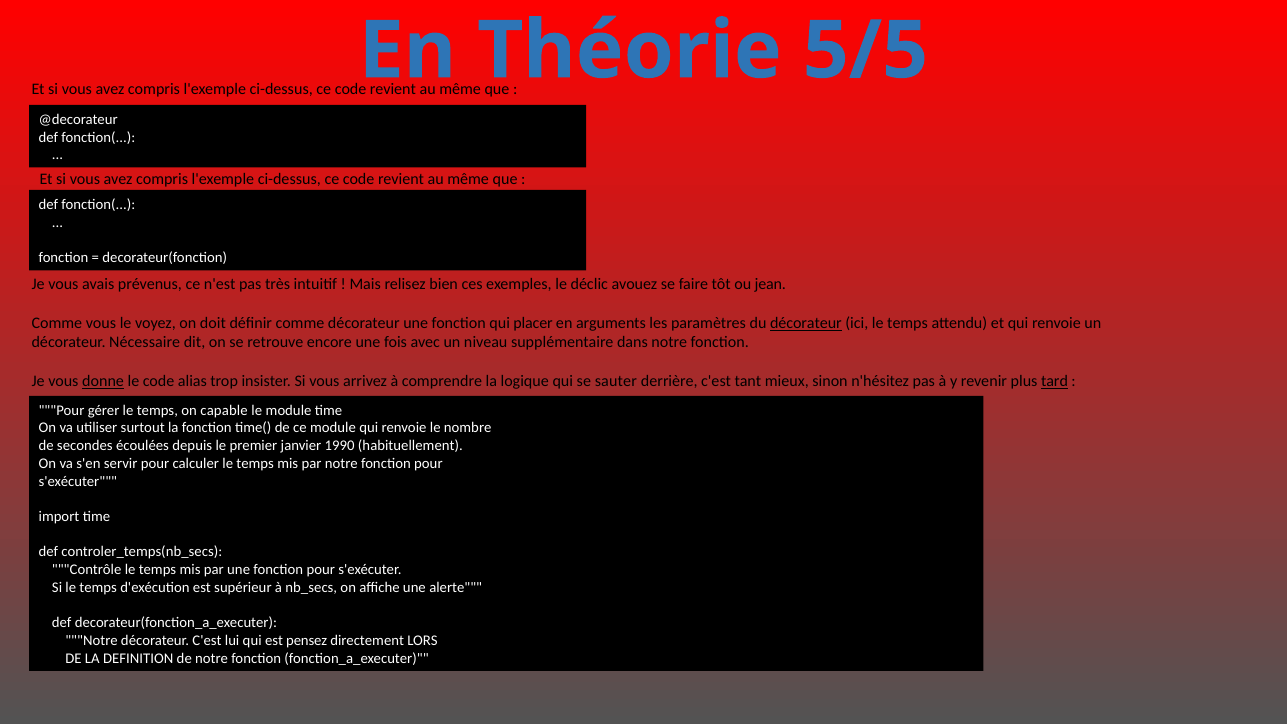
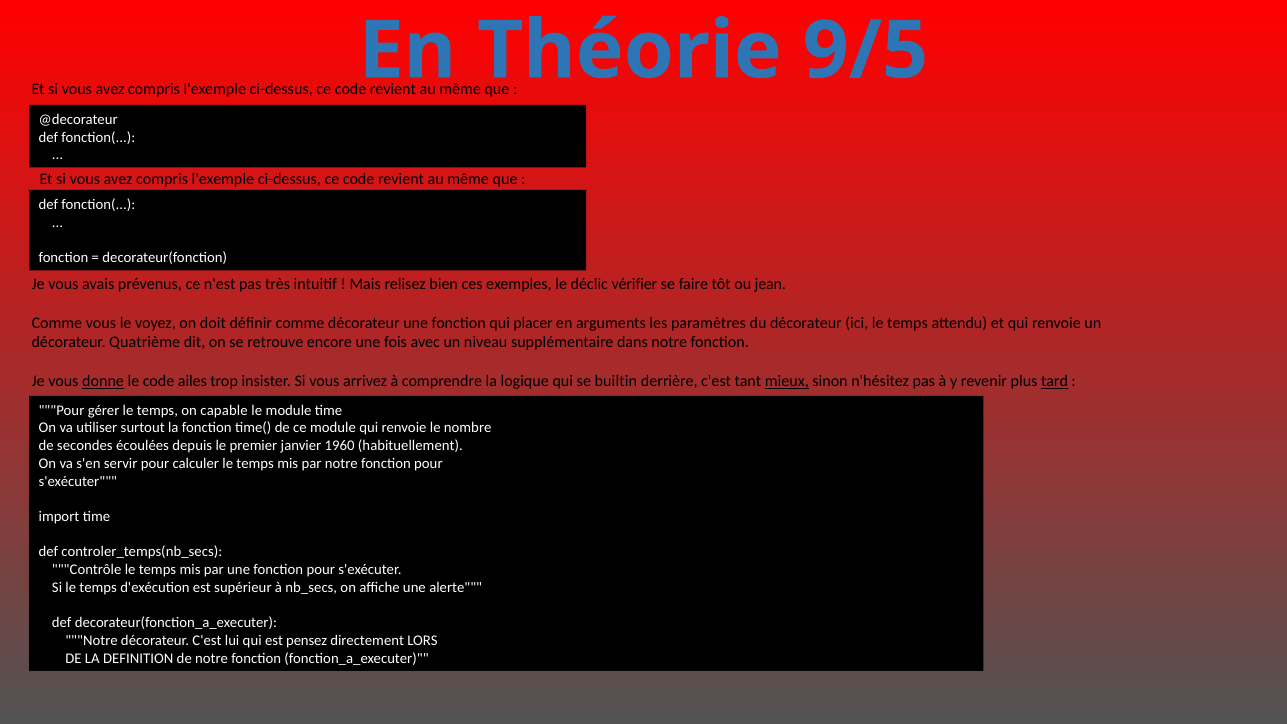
5/5: 5/5 -> 9/5 (865, 51)
avouez: avouez -> vérifier (634, 285)
décorateur underline: present -> none (806, 323)
Nécessaire: Nécessaire -> Quatrième (145, 342)
alias: alias -> ailes (192, 381)
sauter: sauter -> builtin (616, 381)
mieux underline: none -> present (787, 381)
1990: 1990 -> 1960 (340, 446)
